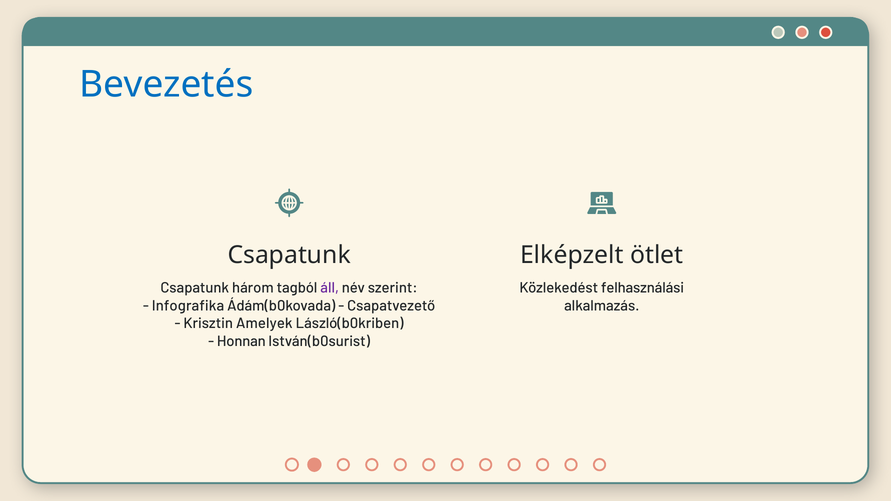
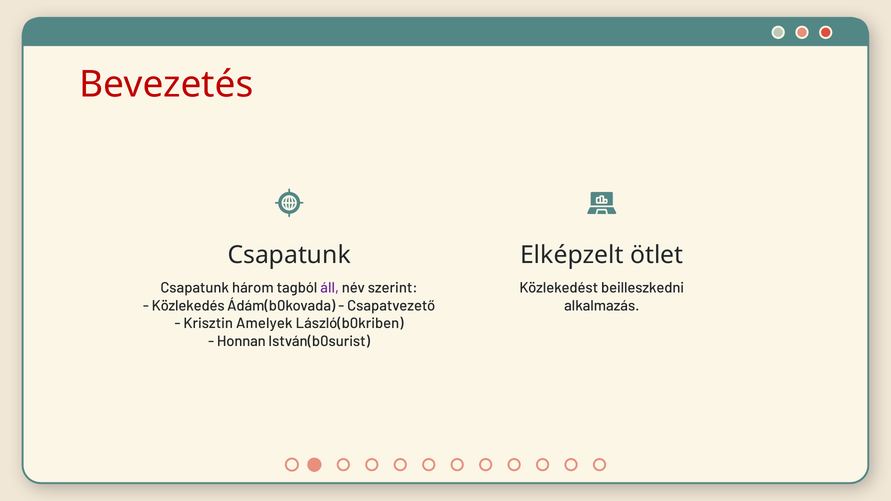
Bevezetés colour: blue -> red (166, 85)
felhasználási: felhasználási -> beilleszkedni (643, 288)
Infografika: Infografika -> Közlekedés (188, 306)
